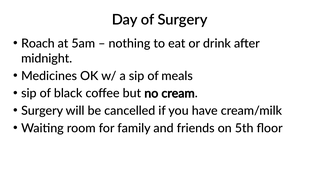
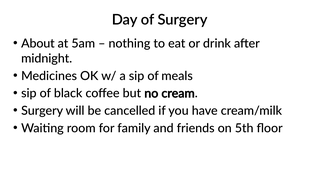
Roach: Roach -> About (38, 44)
